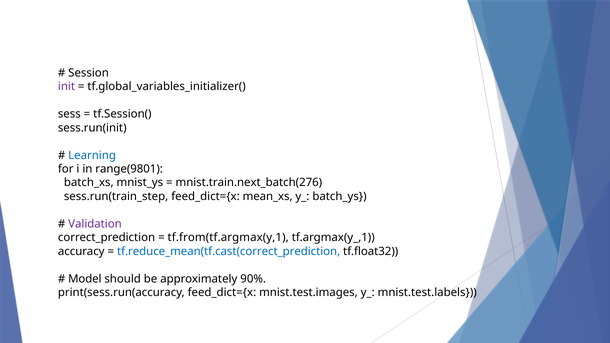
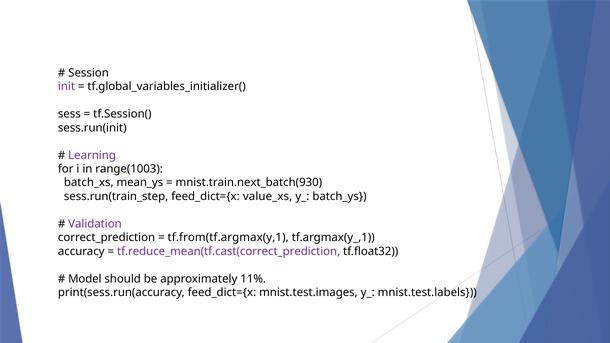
Learning colour: blue -> purple (92, 155)
range(9801: range(9801 -> range(1003 (129, 169)
mnist_ys: mnist_ys -> mean_ys (140, 183)
mnist.train.next_batch(276: mnist.train.next_batch(276 -> mnist.train.next_batch(930 (249, 183)
mean_xs: mean_xs -> value_xs (268, 196)
tf.reduce_mean(tf.cast(correct_prediction colour: blue -> purple (229, 251)
90%: 90% -> 11% (253, 279)
